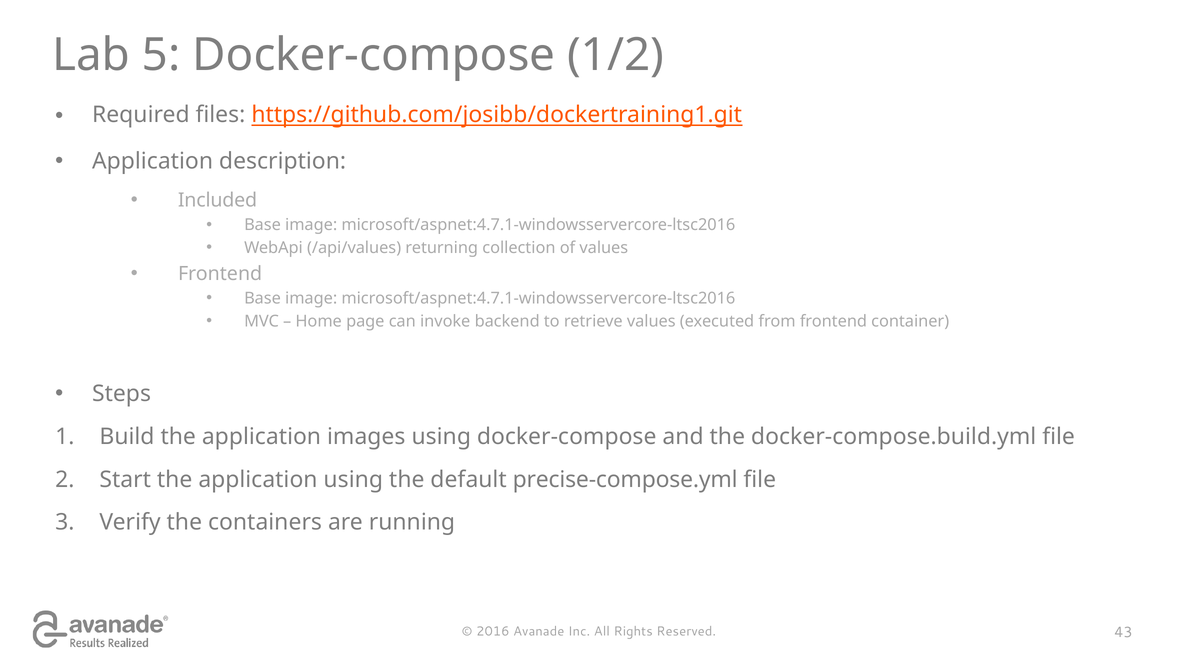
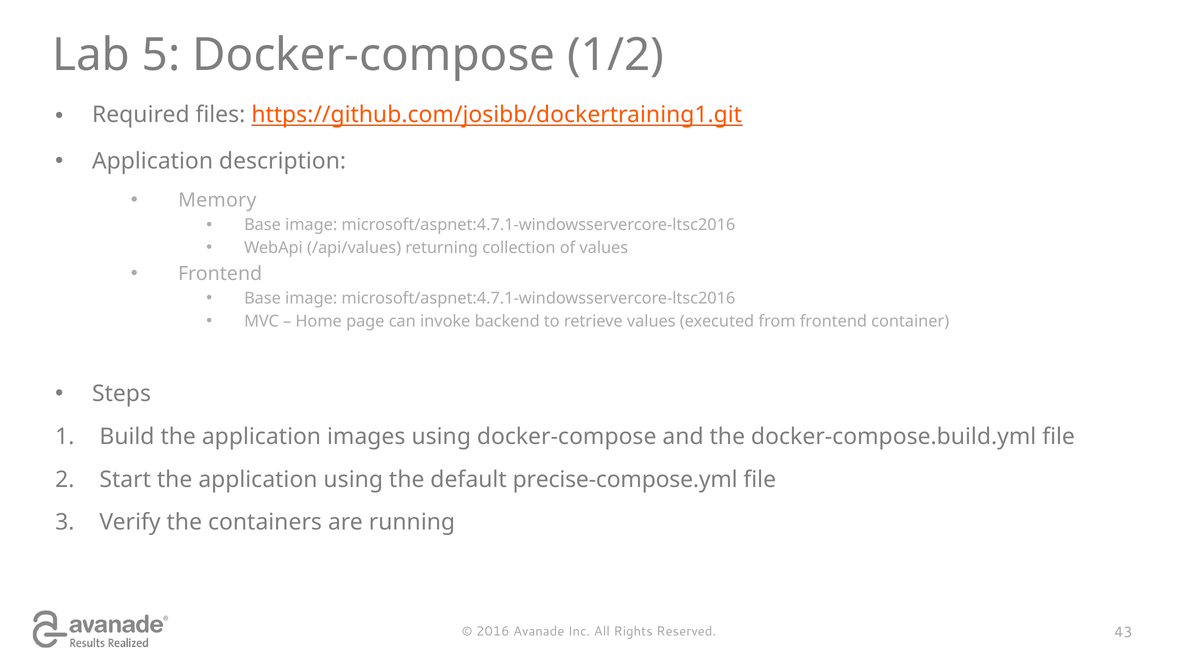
Included: Included -> Memory (217, 200)
